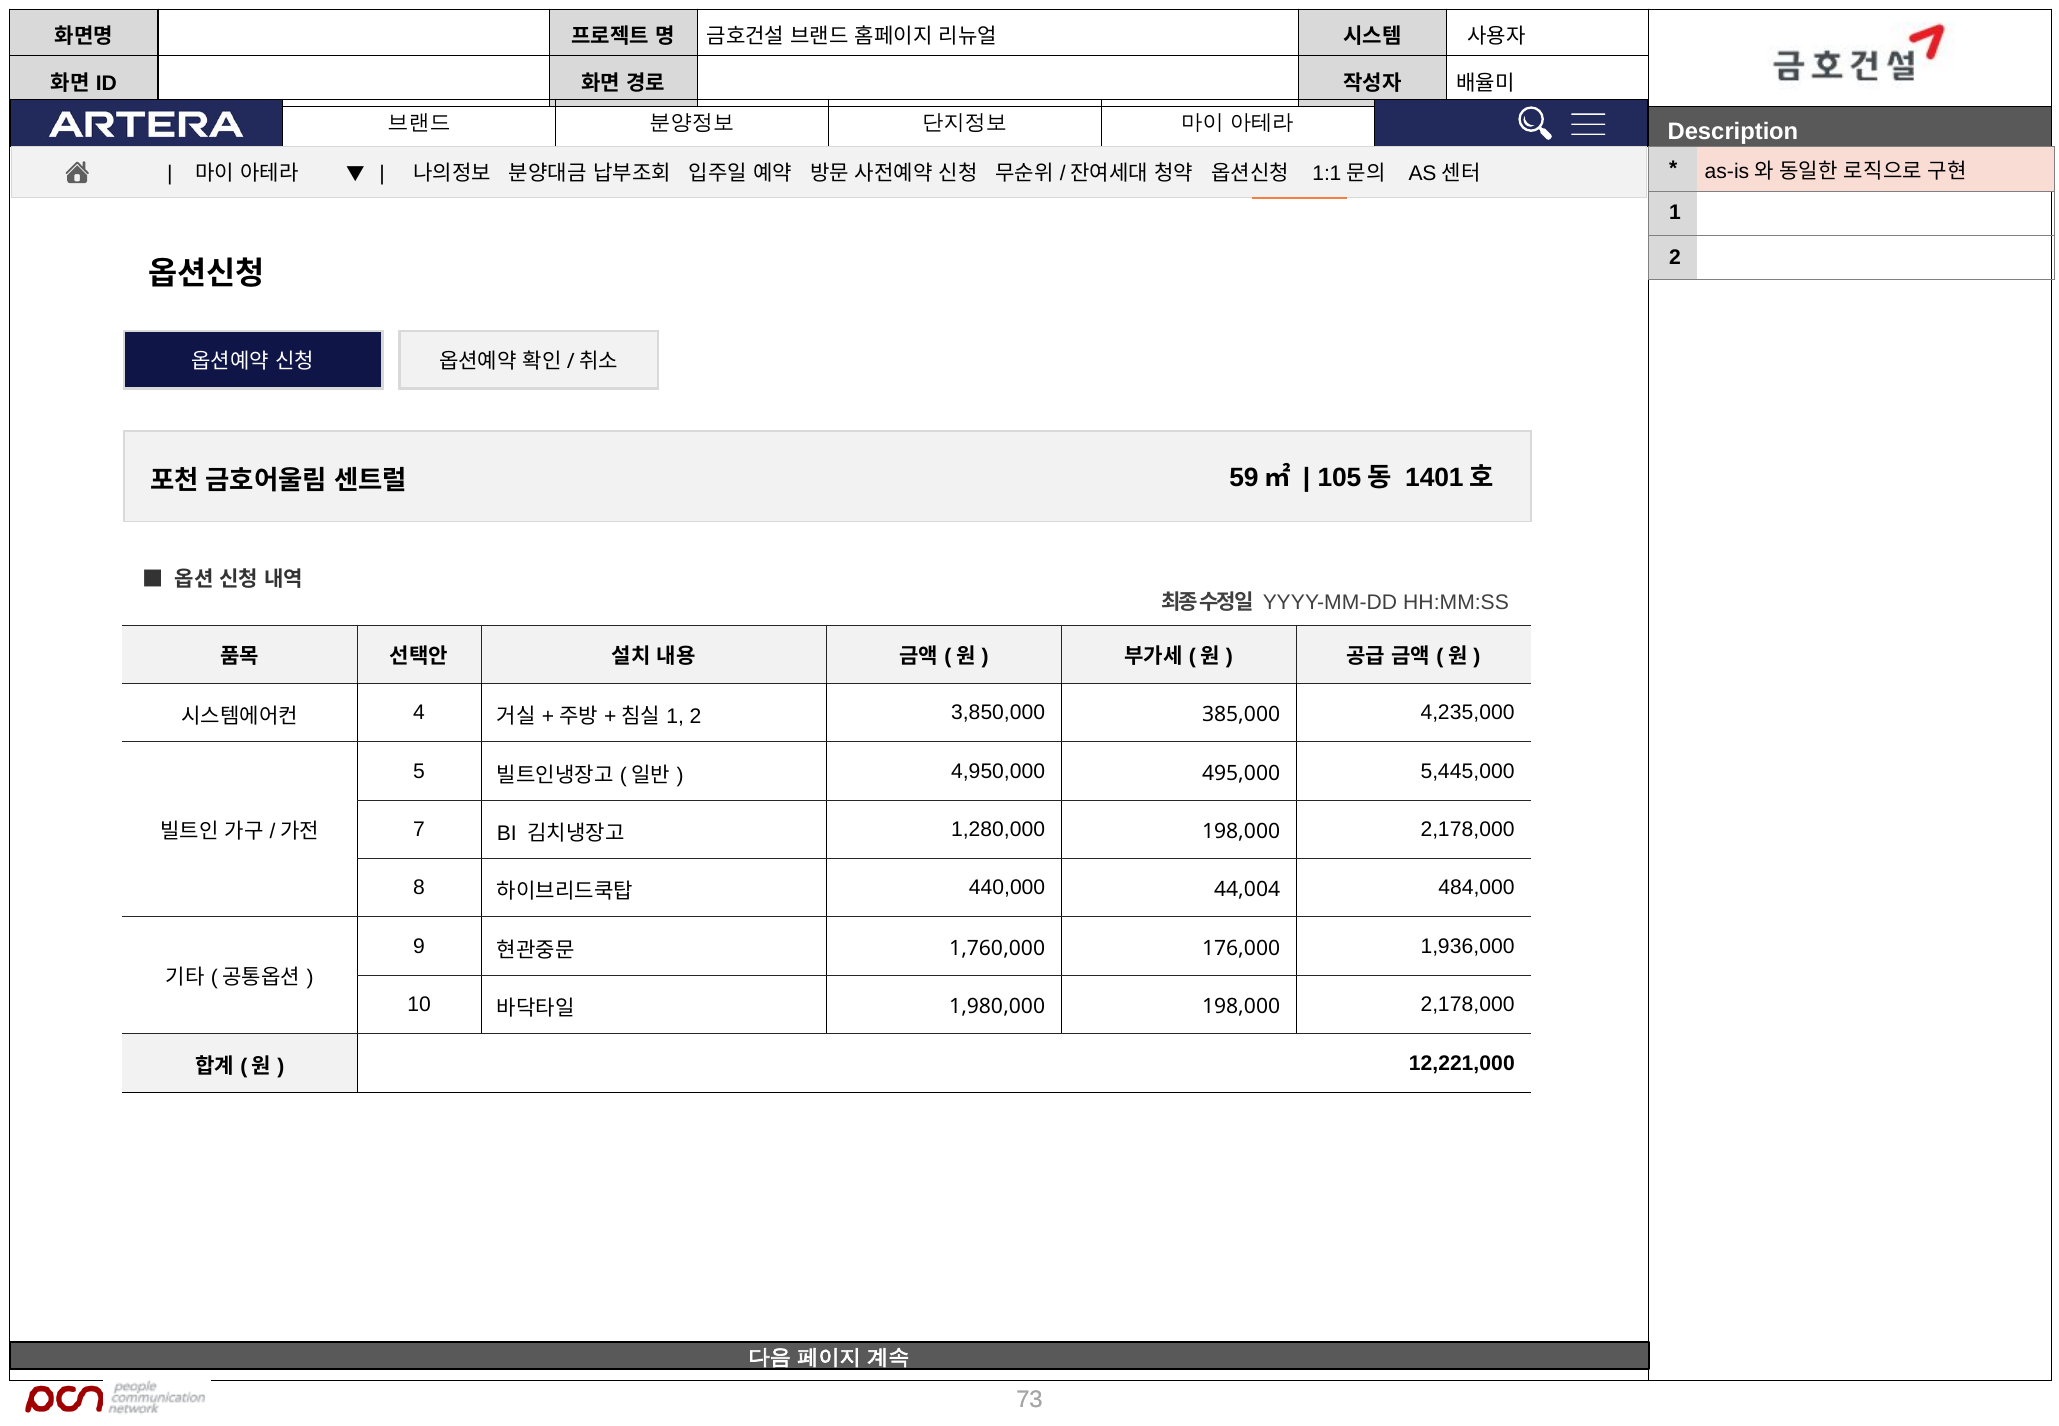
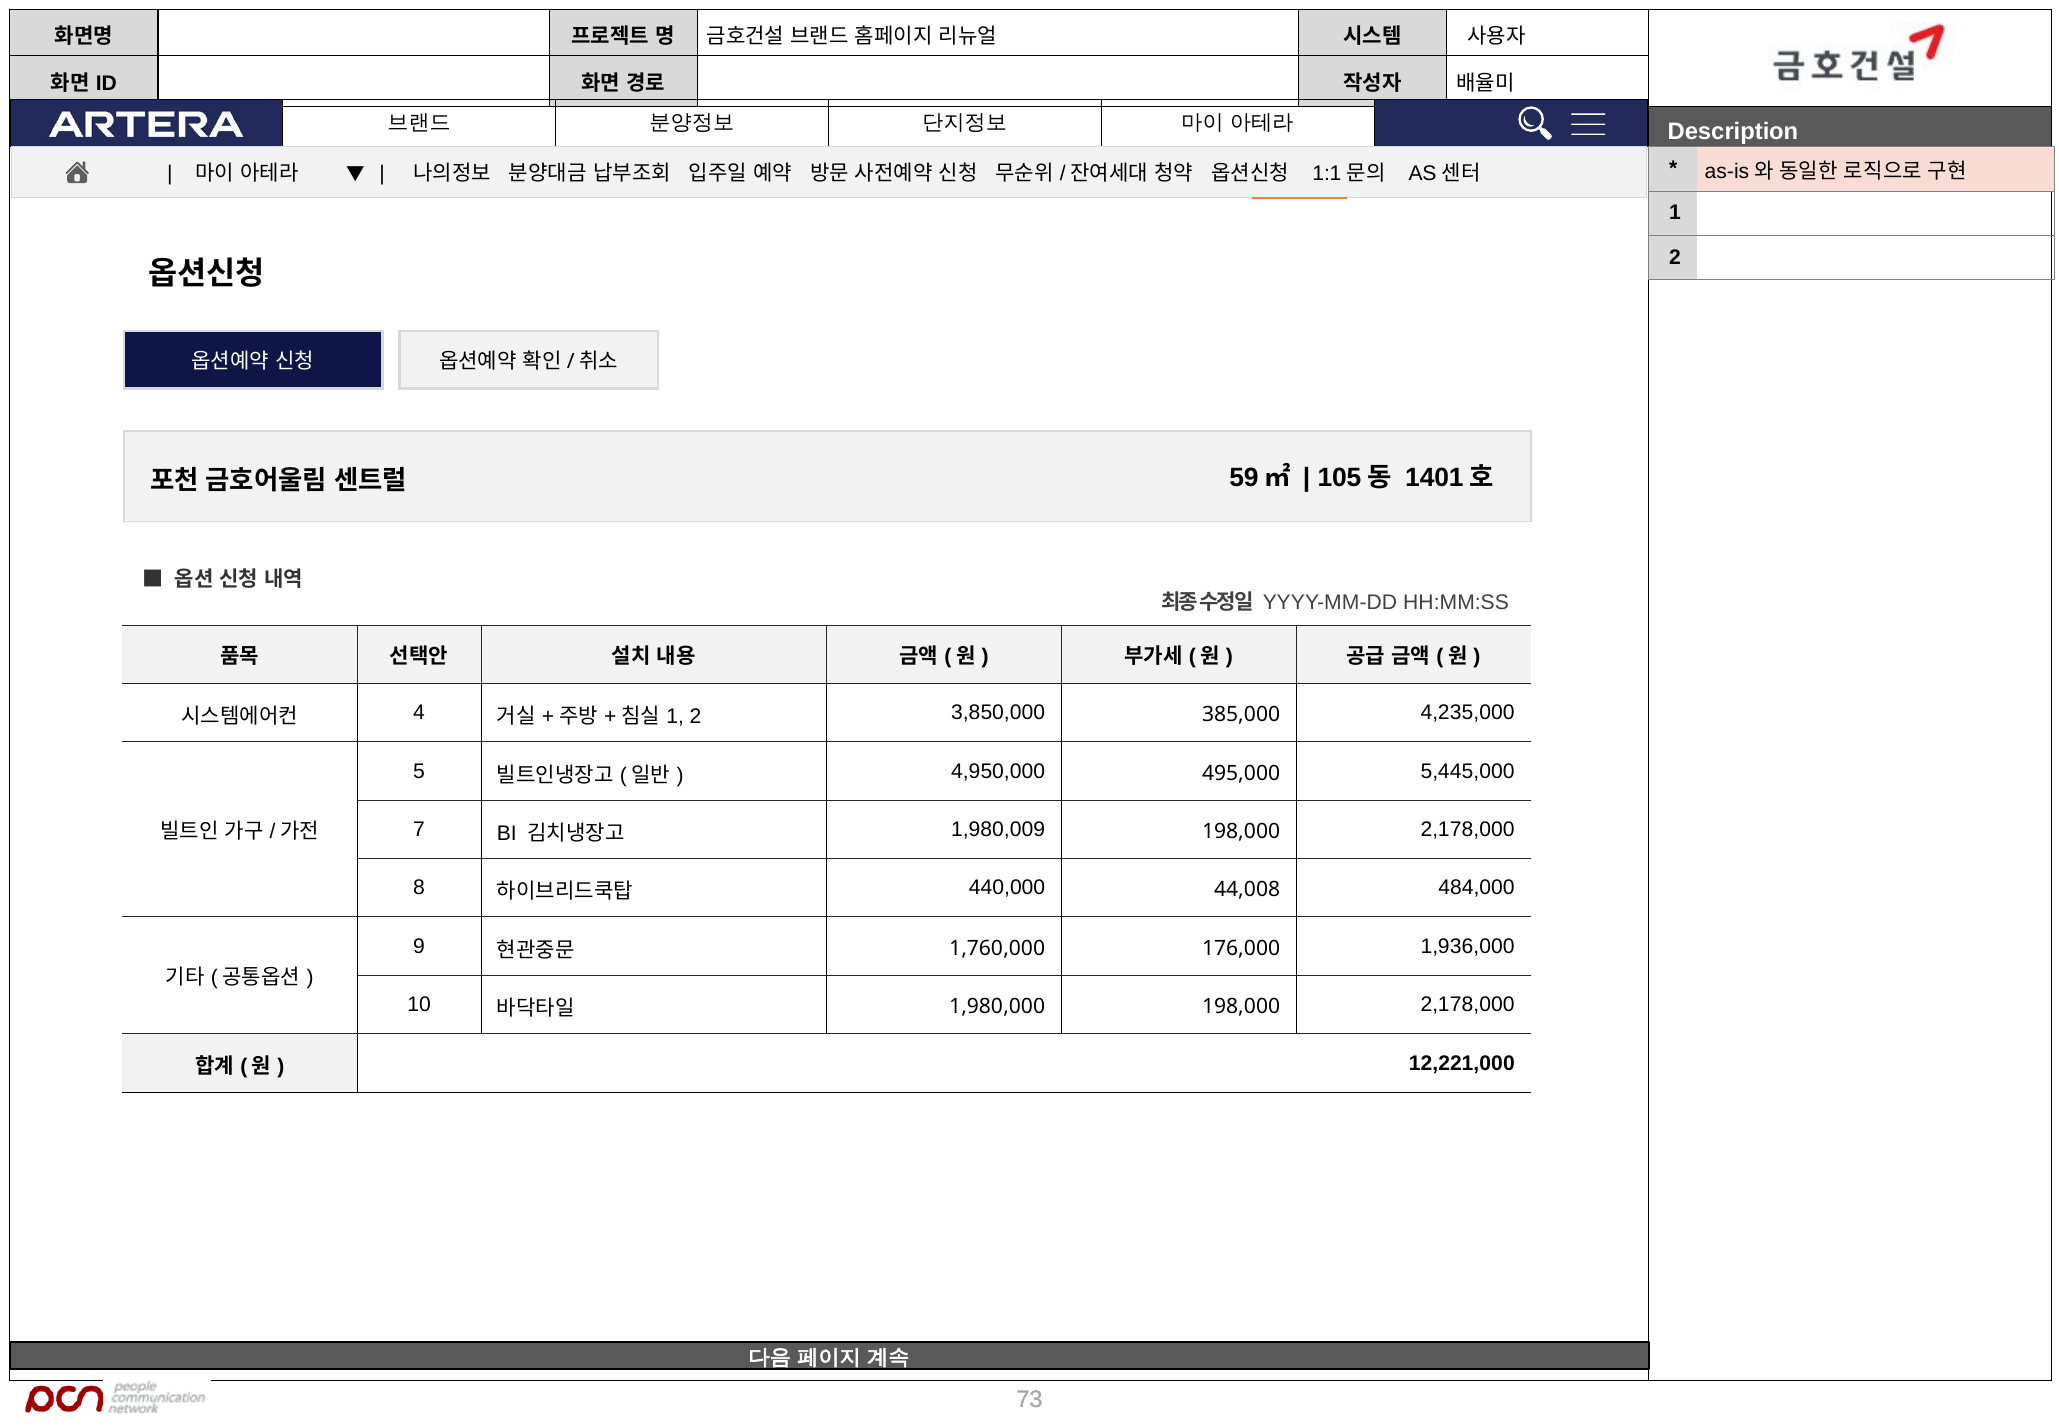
1,280,000: 1,280,000 -> 1,980,009 (998, 829)
44,004: 44,004 -> 44,008 (1247, 890)
